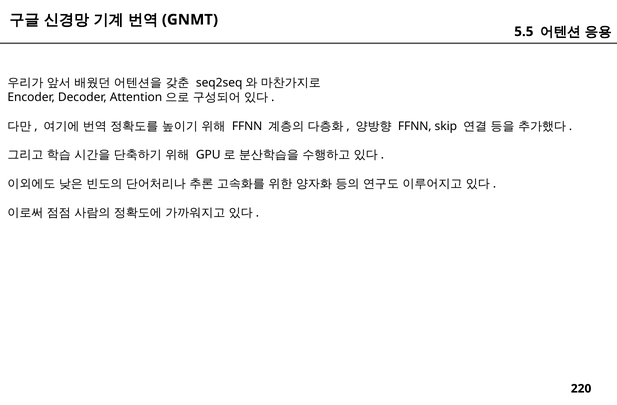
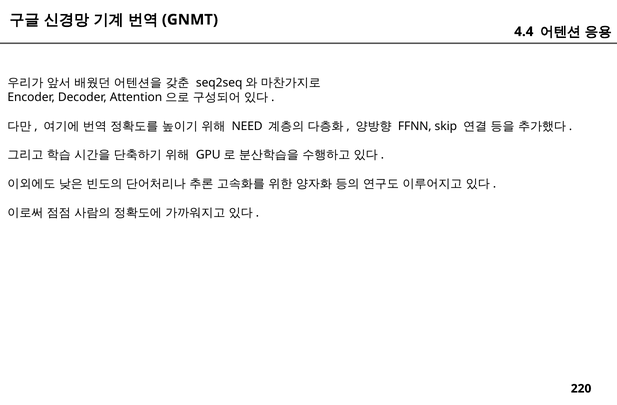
5.5: 5.5 -> 4.4 (524, 32)
FFNN: FFNN -> NEED (247, 126)
